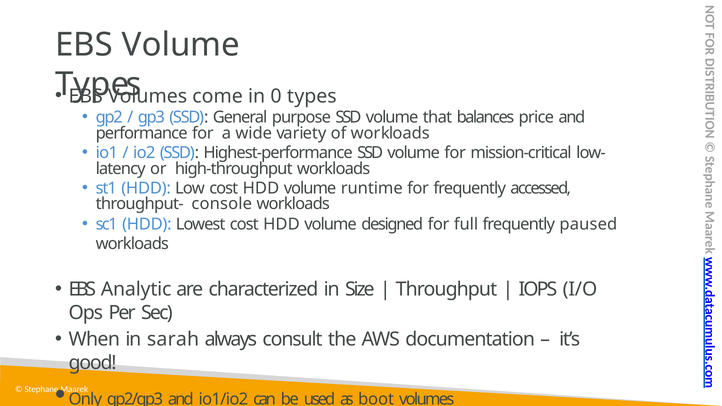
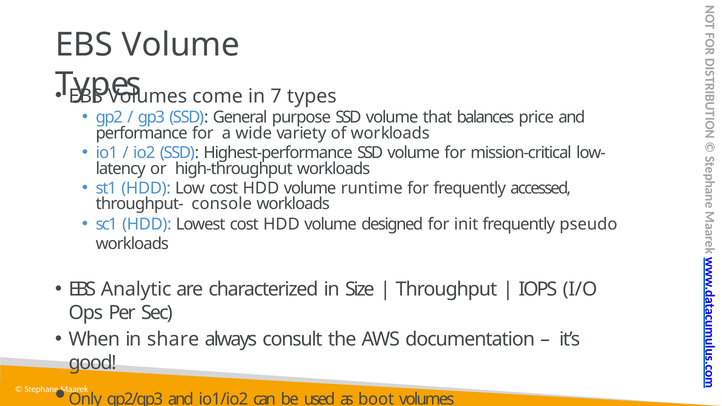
0: 0 -> 7 (276, 96)
full: full -> init (466, 224)
paused: paused -> pseudo (588, 224)
sarah: sarah -> share (173, 339)
